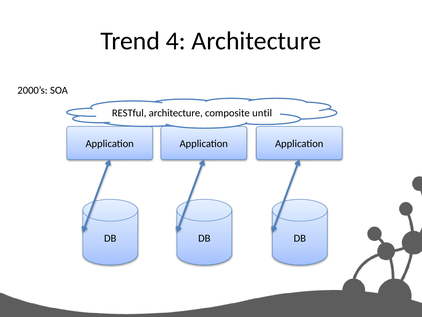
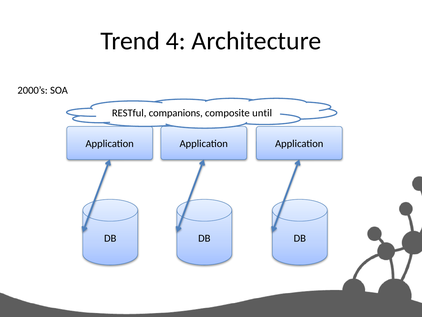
RESTful architecture: architecture -> companions (176, 113)
